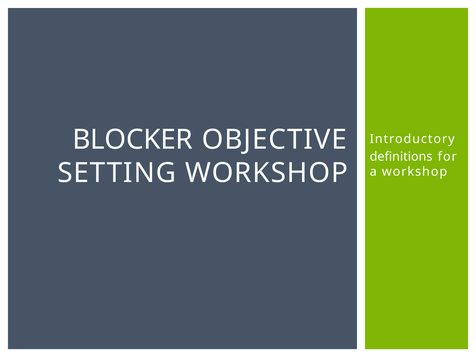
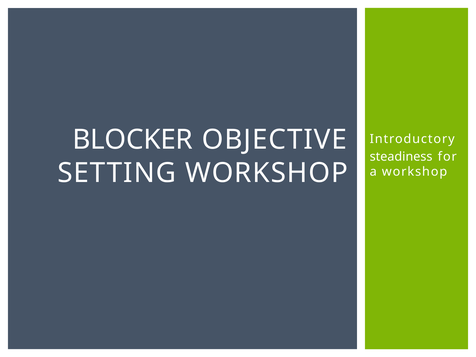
definitions: definitions -> steadiness (401, 157)
